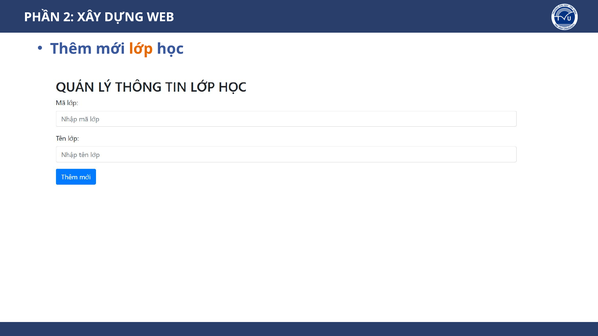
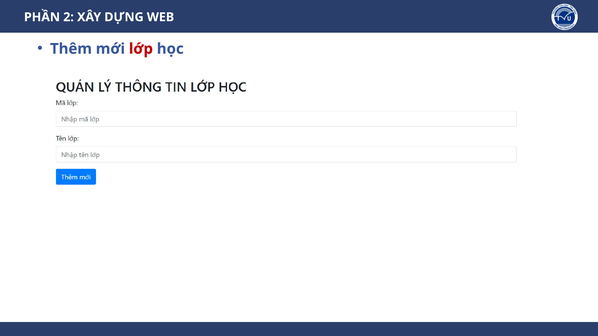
lớp colour: orange -> red (141, 49)
